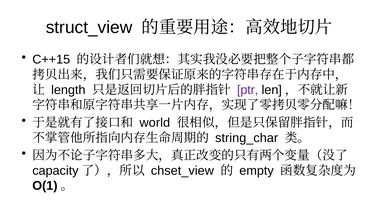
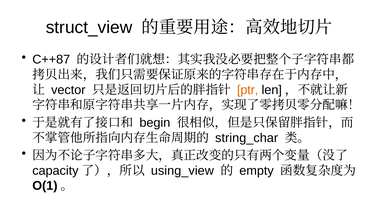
C++15: C++15 -> C++87 (51, 59)
length: length -> vector (68, 90)
ptr colour: purple -> orange (248, 90)
world: world -> begin (155, 122)
chset_view: chset_view -> using_view (182, 170)
